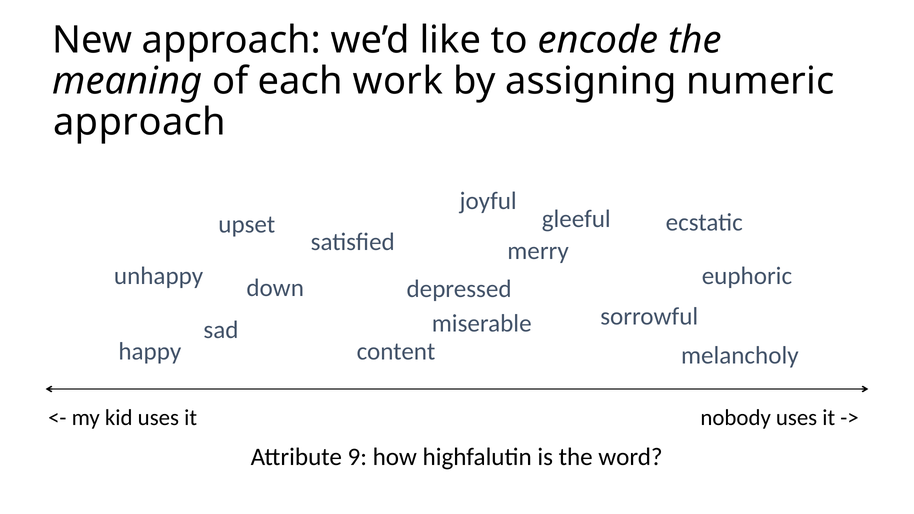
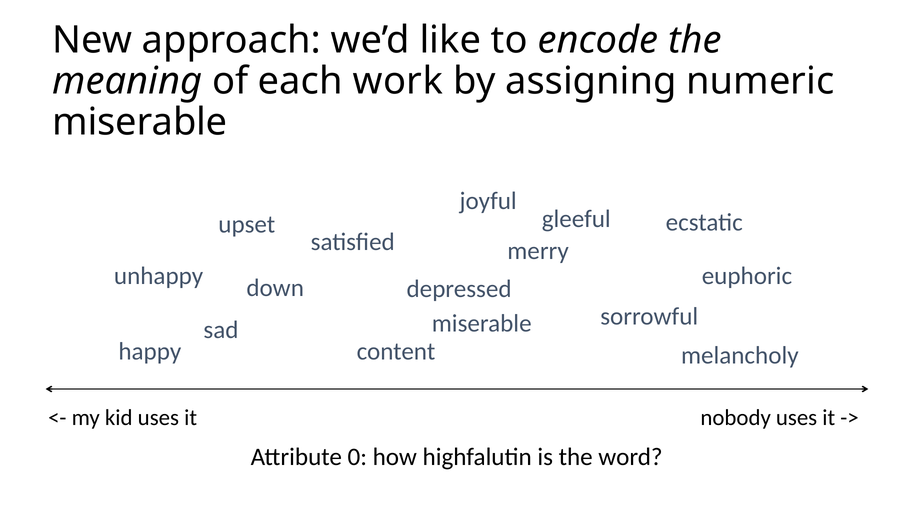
approach: approach -> miserable (140, 122)
9: 9 -> 0 (357, 457)
